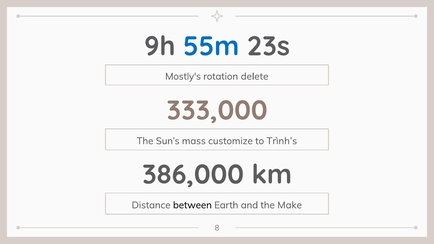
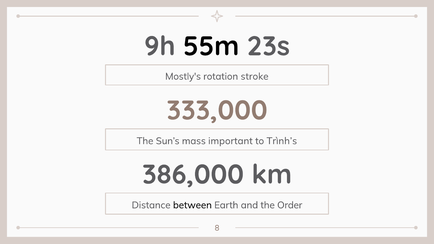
55m colour: blue -> black (211, 46)
delete: delete -> stroke (255, 76)
customize: customize -> important (230, 141)
Make: Make -> Order (290, 205)
